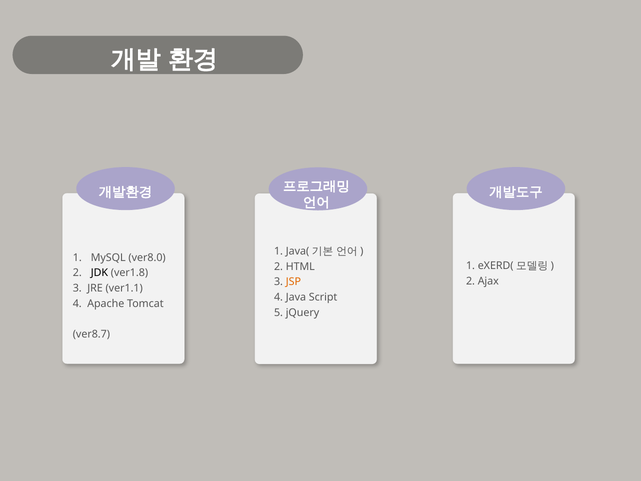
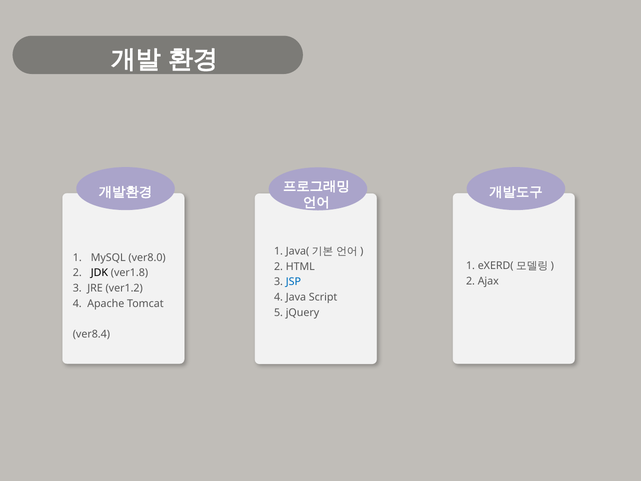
JSP colour: orange -> blue (293, 282)
ver1.1: ver1.1 -> ver1.2 (124, 288)
ver8.7: ver8.7 -> ver8.4 (91, 334)
